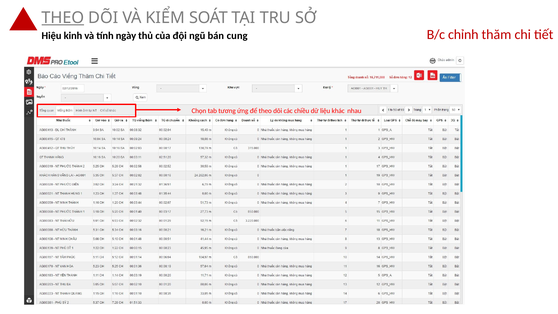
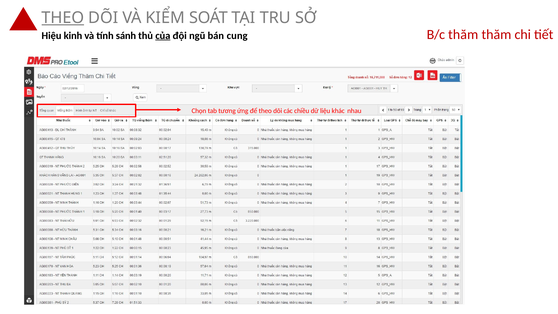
ngày: ngày -> sánh (126, 36)
của underline: none -> present (163, 36)
B/c chỉnh: chỉnh -> thăm (463, 34)
